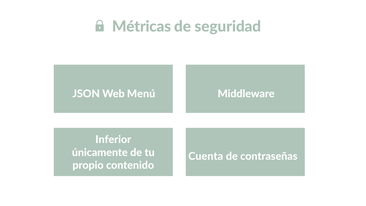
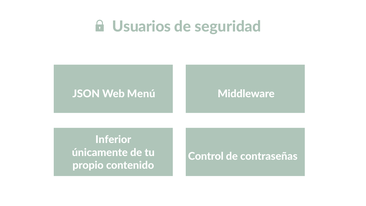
Métricas: Métricas -> Usuarios (142, 27)
Cuenta: Cuenta -> Control (206, 156)
